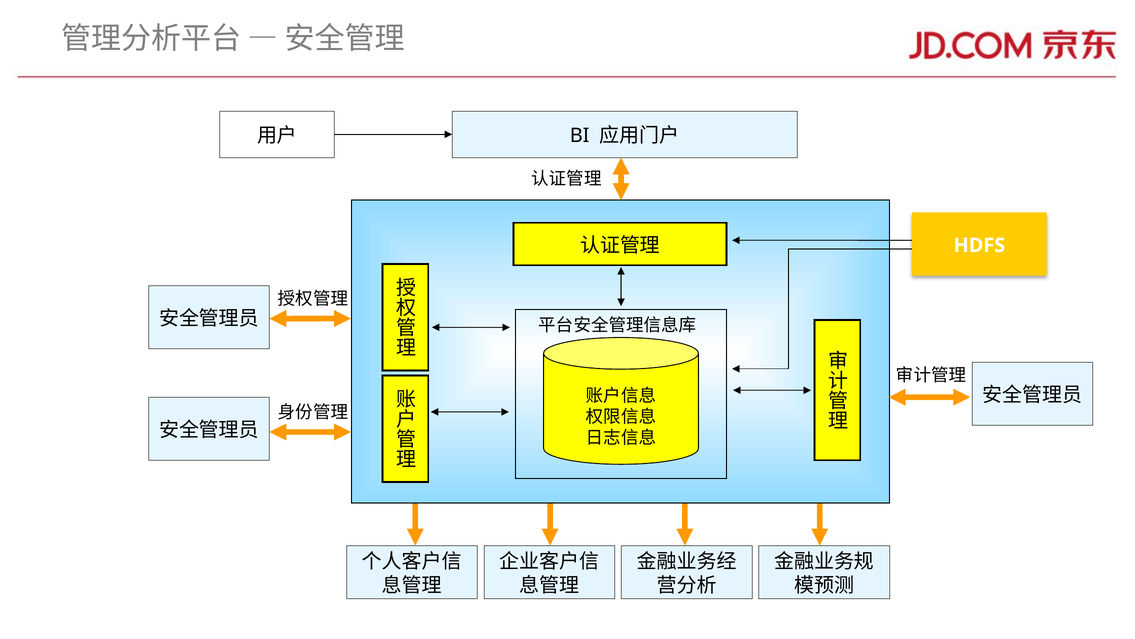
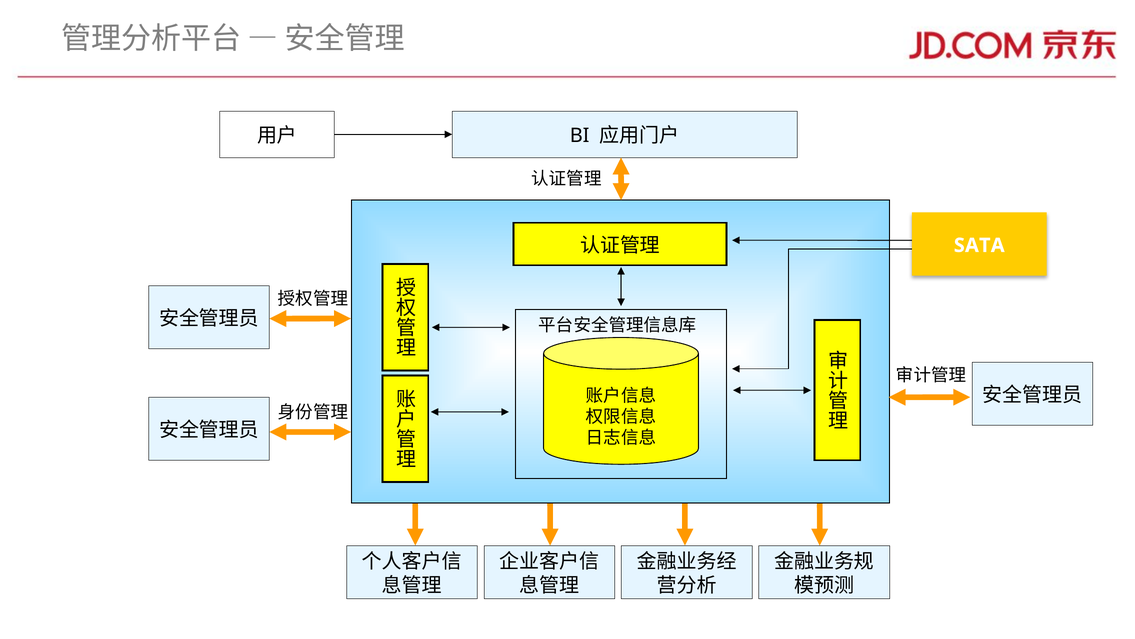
HDFS: HDFS -> SATA (979, 245)
